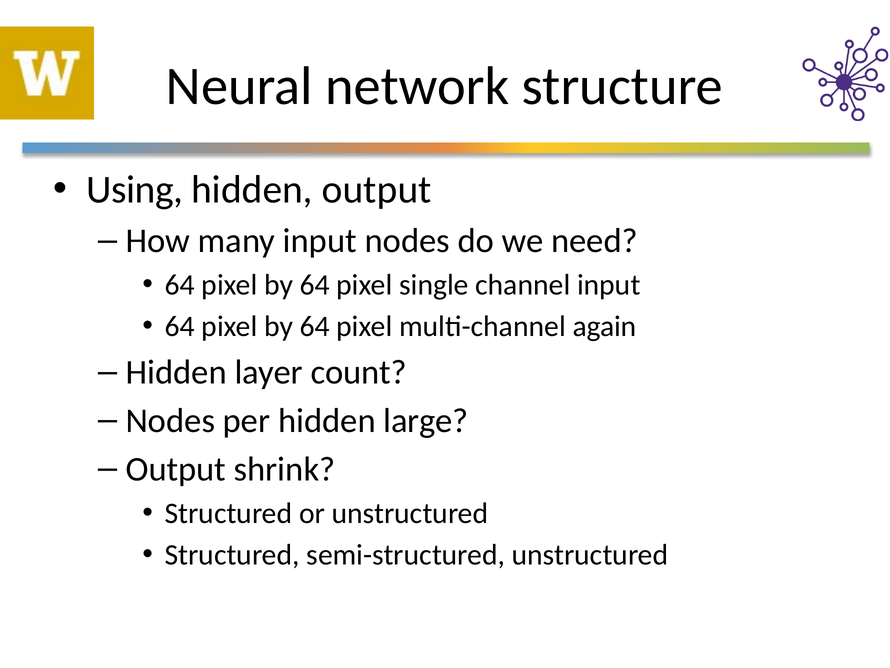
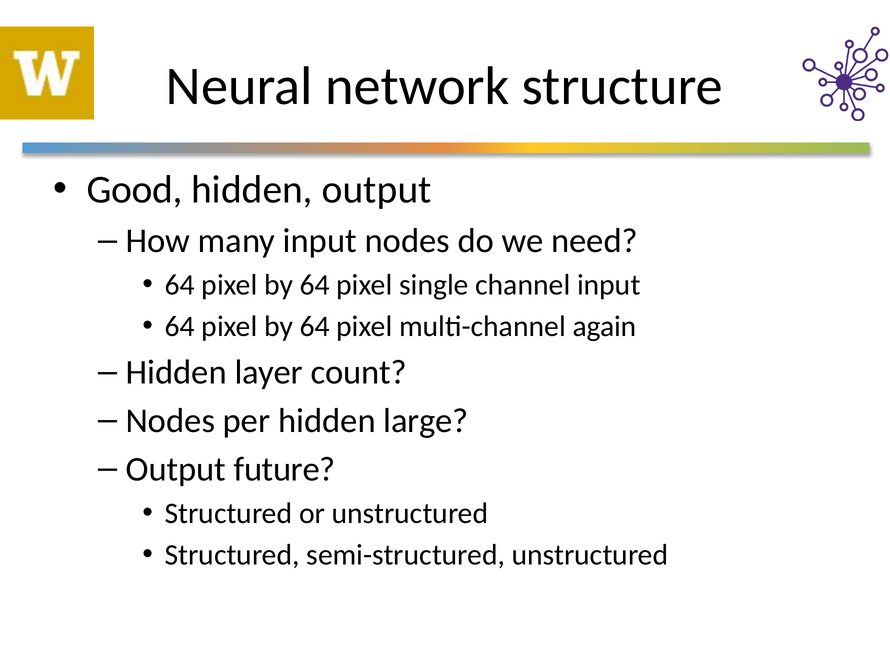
Using: Using -> Good (135, 190)
shrink: shrink -> future (285, 469)
